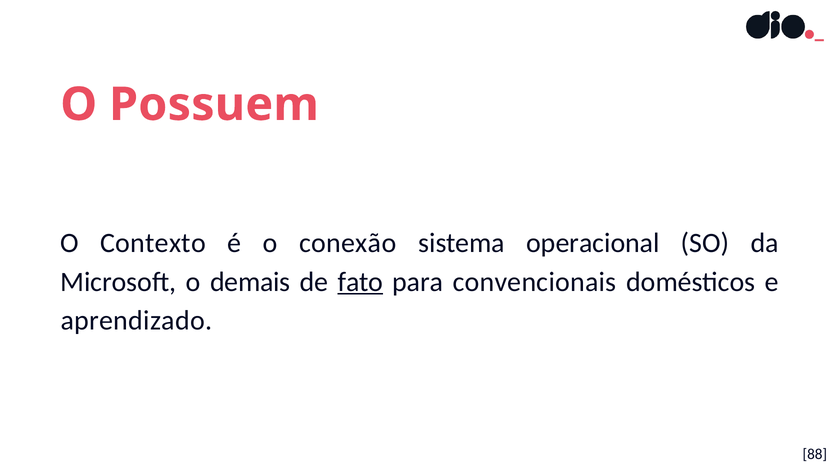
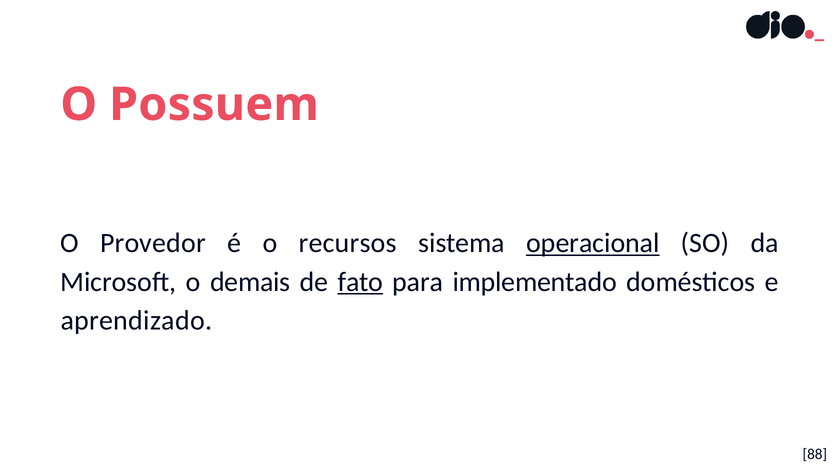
Contexto: Contexto -> Provedor (153, 243)
conexão: conexão -> recursos (348, 243)
operacional underline: none -> present (593, 243)
convencionais: convencionais -> implementado (535, 282)
